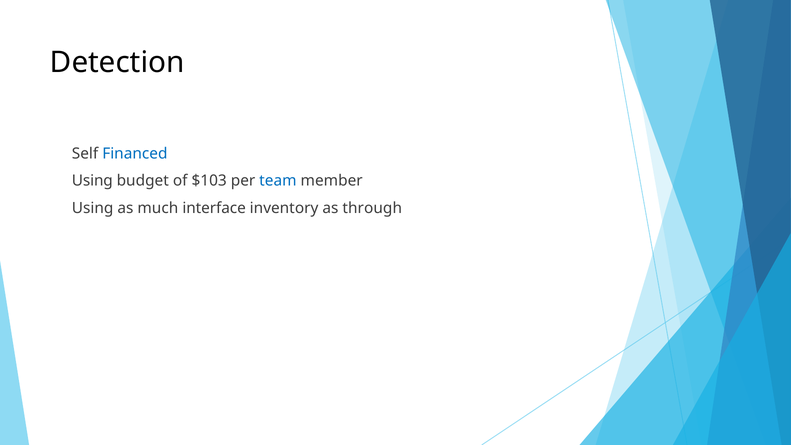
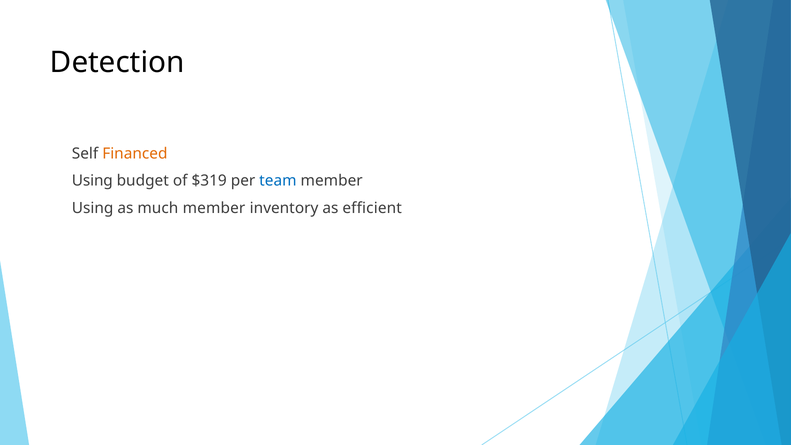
Financed colour: blue -> orange (135, 153)
$103: $103 -> $319 (209, 181)
much interface: interface -> member (214, 208)
through: through -> efficient (372, 208)
